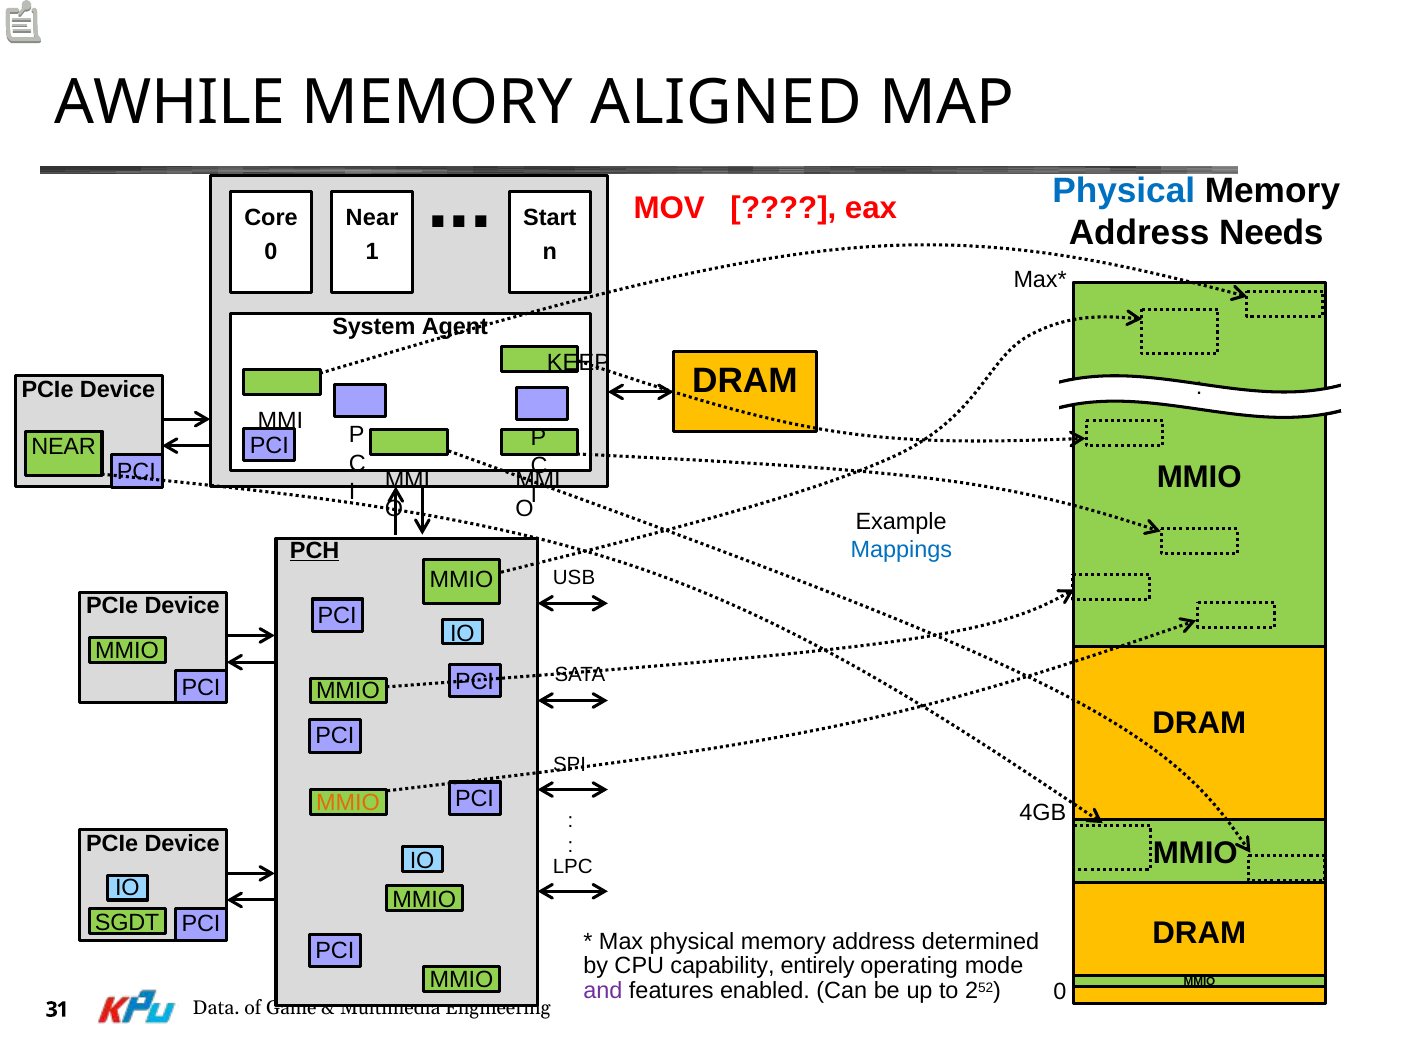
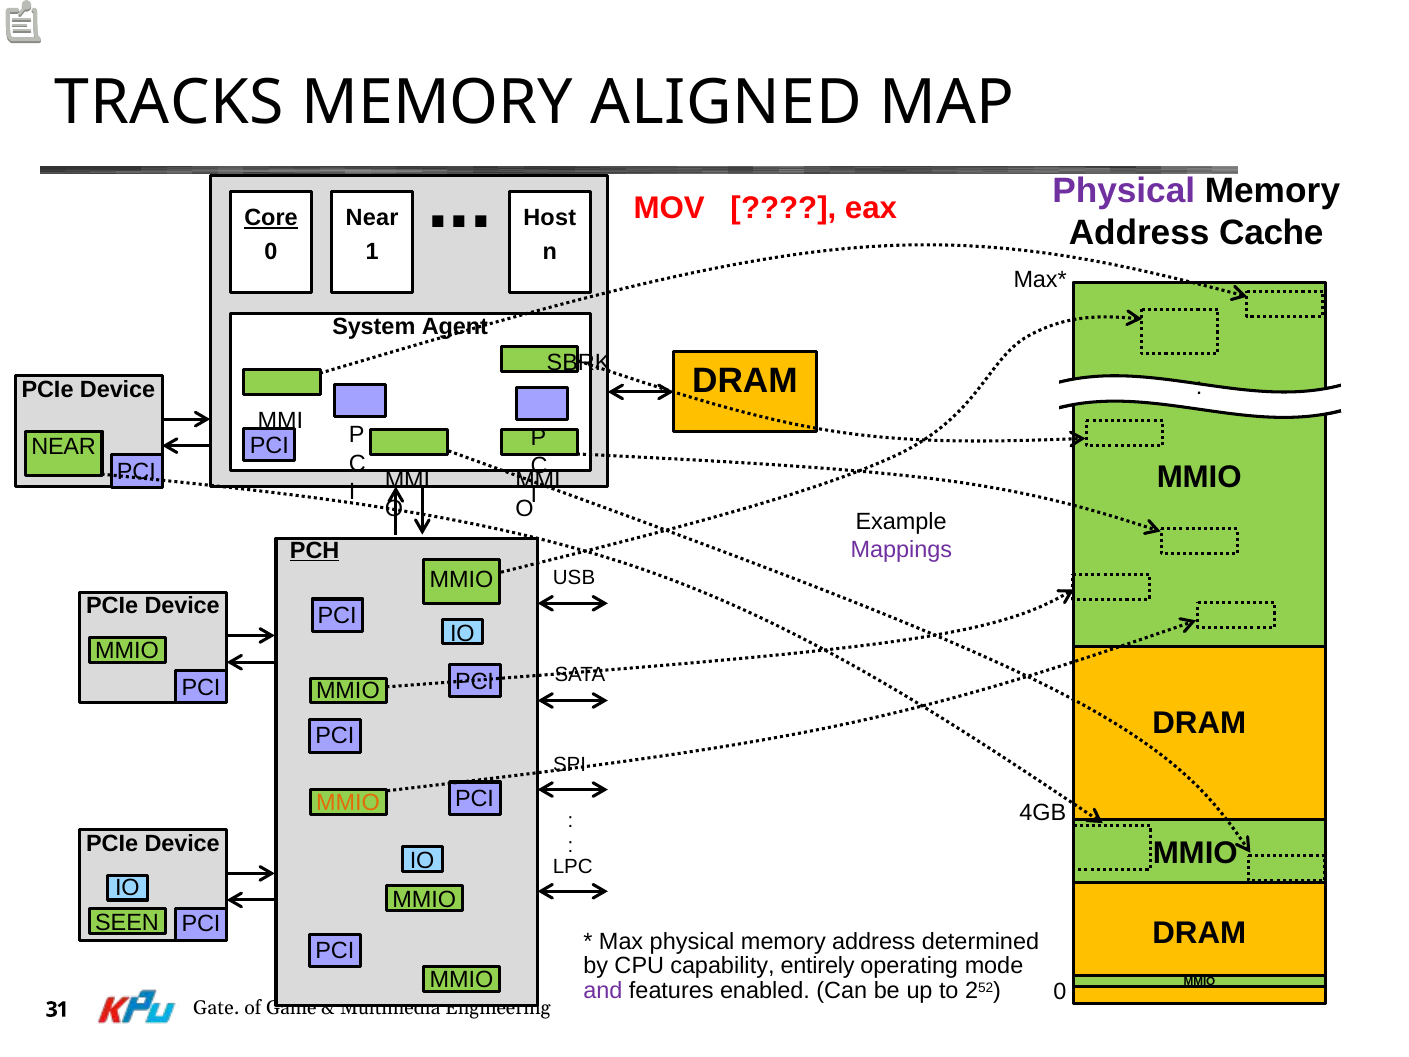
AWHILE: AWHILE -> TRACKS (169, 103)
Physical colour: blue -> purple (1124, 190)
Core underline: none -> present (271, 218)
Start: Start -> Host (550, 218)
Needs: Needs -> Cache (1271, 233)
KEEP: KEEP -> SBRK (579, 362)
Mappings colour: blue -> purple (901, 550)
SGDT: SGDT -> SEEN (127, 922)
Data: Data -> Gate (216, 1008)
